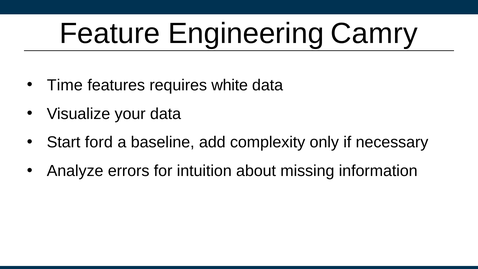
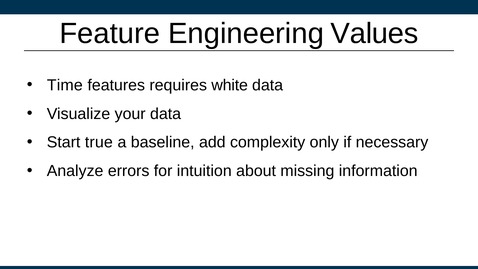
Camry: Camry -> Values (374, 33)
ford: ford -> true (99, 142)
